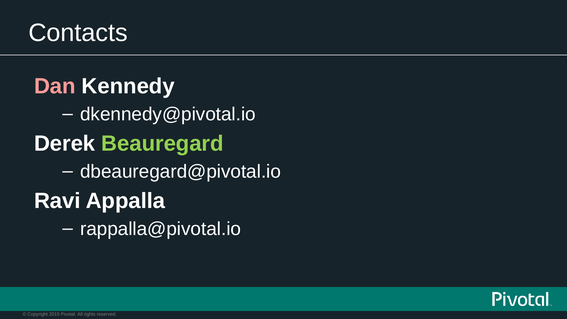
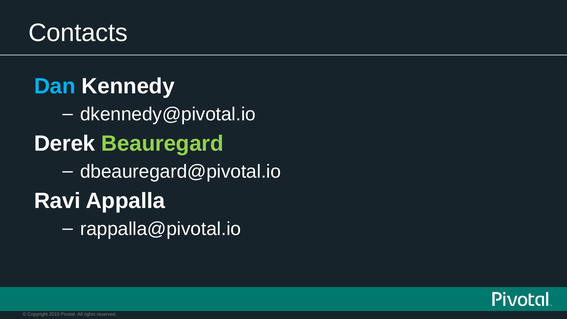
Dan colour: pink -> light blue (55, 86)
